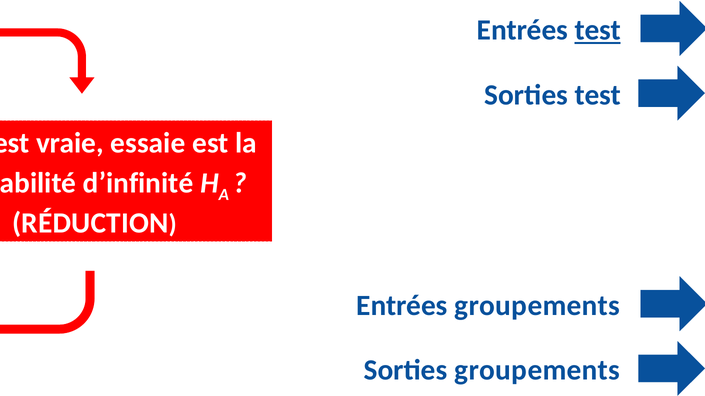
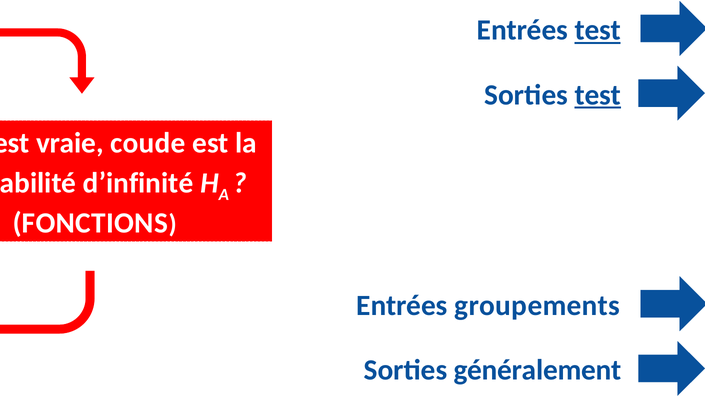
test underline: none -> present (598, 95)
essaie: essaie -> coude (148, 143)
RÉDUCTION: RÉDUCTION -> FONCTIONS (90, 223)
Sorties groupements: groupements -> généralement (538, 371)
